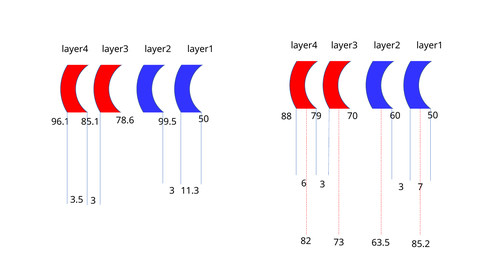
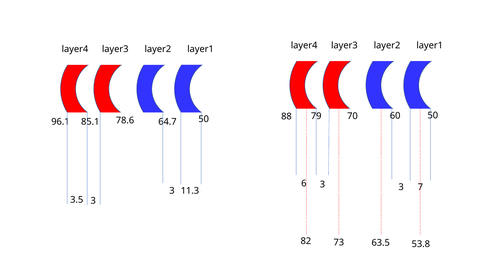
99.5: 99.5 -> 64.7 (167, 122)
85.2: 85.2 -> 53.8 (421, 244)
